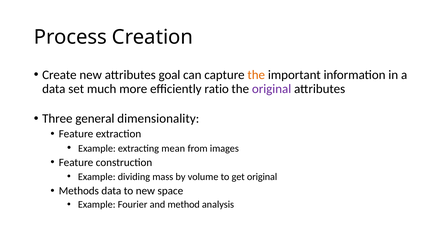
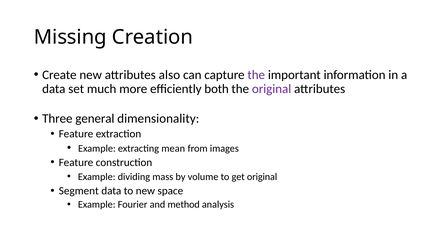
Process: Process -> Missing (70, 37)
goal: goal -> also (169, 75)
the colour: orange -> purple (256, 75)
ratio: ratio -> both (217, 89)
Methods: Methods -> Segment (79, 191)
